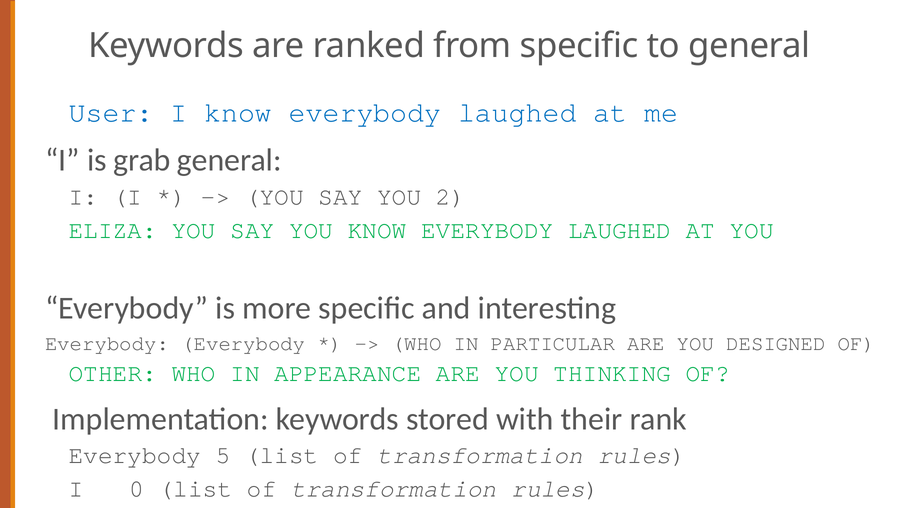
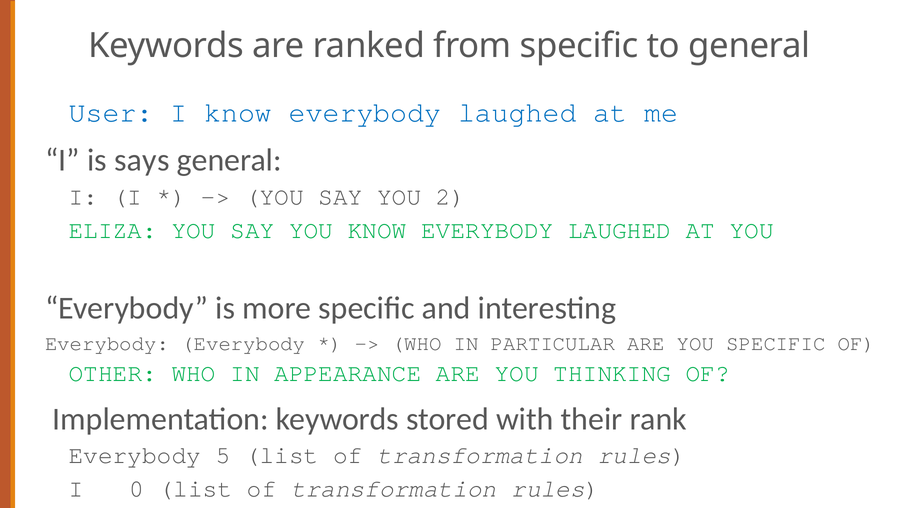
grab: grab -> says (142, 160)
YOU DESIGNED: DESIGNED -> SPECIFIC (776, 343)
